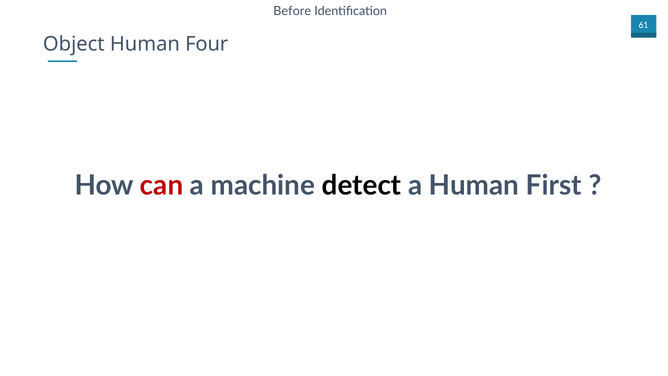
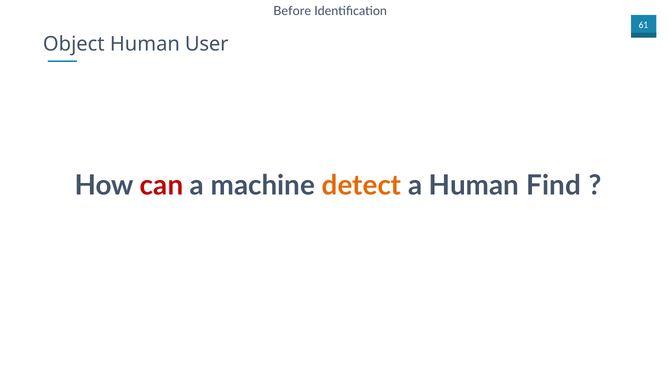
Four: Four -> User (207, 44)
detect colour: black -> orange (362, 186)
First: First -> Find (554, 186)
